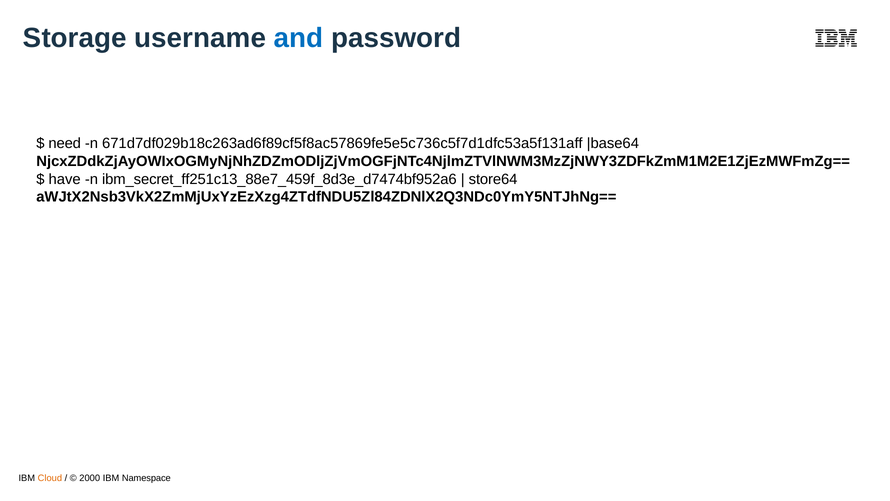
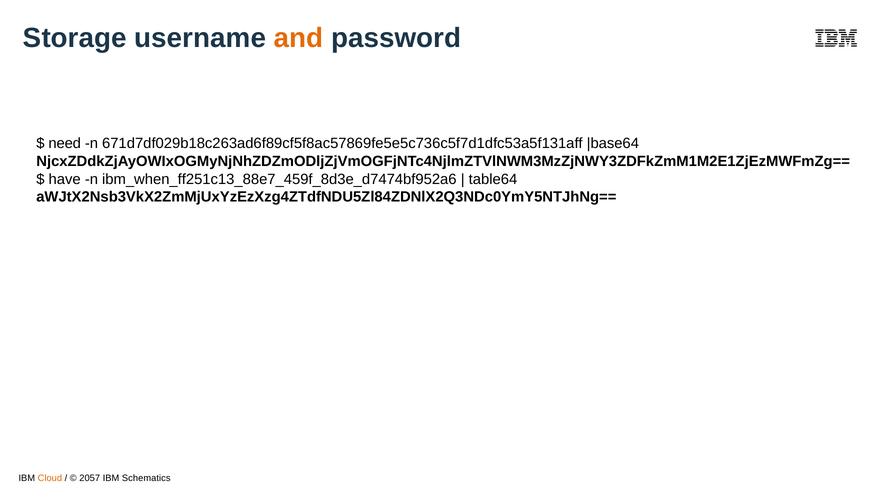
and colour: blue -> orange (299, 38)
ibm_secret_ff251c13_88e7_459f_8d3e_d7474bf952a6: ibm_secret_ff251c13_88e7_459f_8d3e_d7474bf952a6 -> ibm_when_ff251c13_88e7_459f_8d3e_d7474bf952a6 (279, 179)
store64: store64 -> table64 (493, 179)
2000: 2000 -> 2057 (90, 478)
Namespace: Namespace -> Schematics (146, 478)
